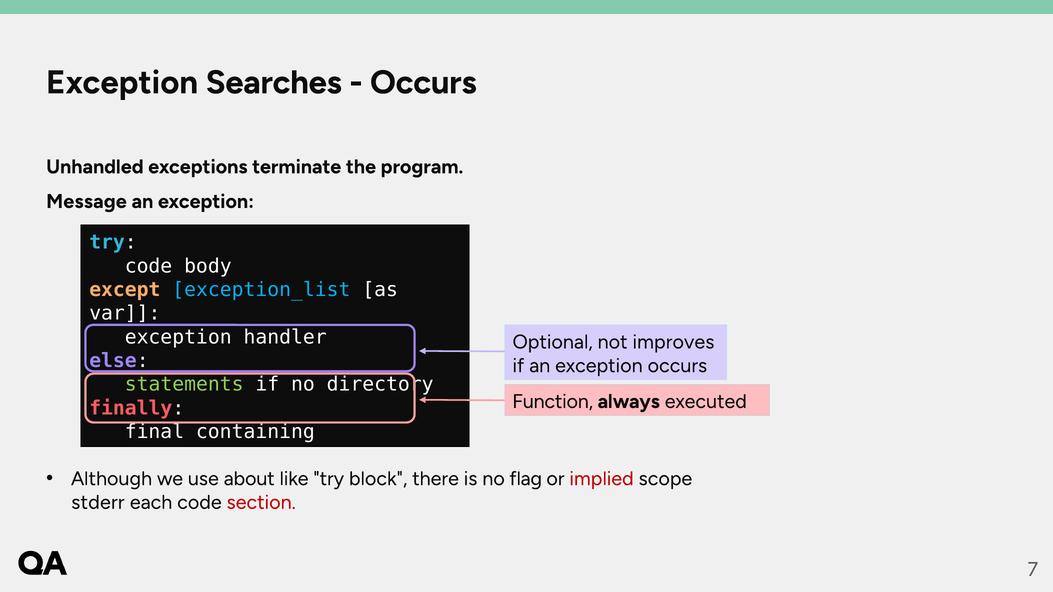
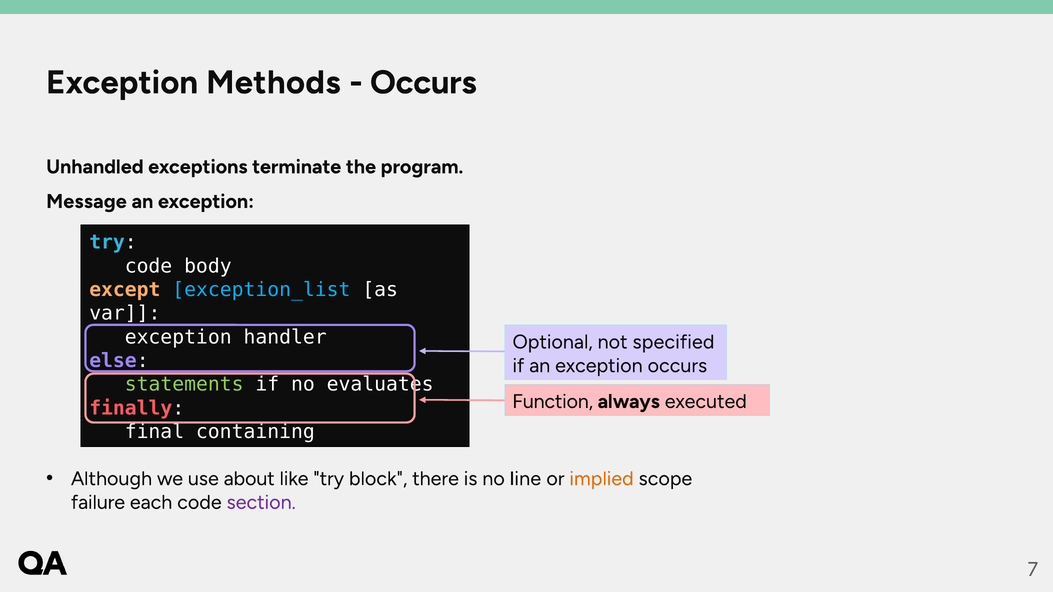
Searches: Searches -> Methods (273, 83)
improves: improves -> specified (673, 342)
directory: directory -> evaluates (380, 385)
flag: flag -> line (525, 479)
implied colour: red -> orange (602, 479)
stderr: stderr -> failure (98, 503)
section colour: red -> purple (261, 503)
